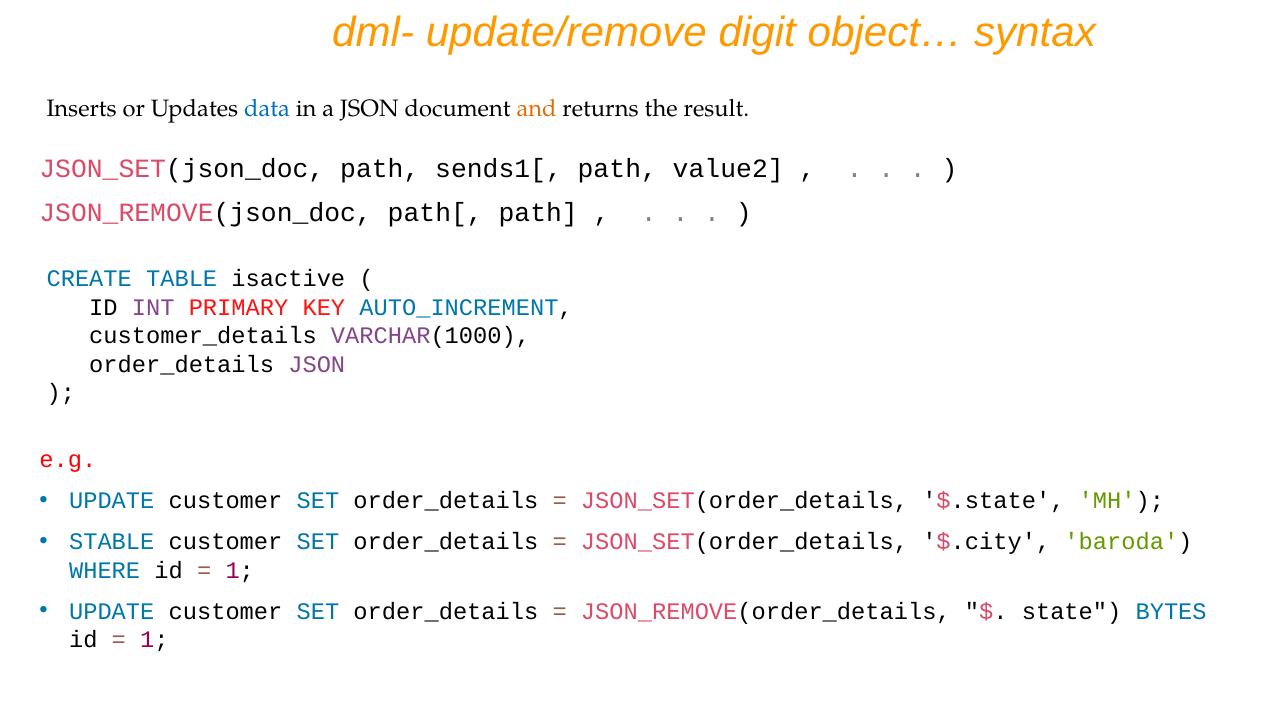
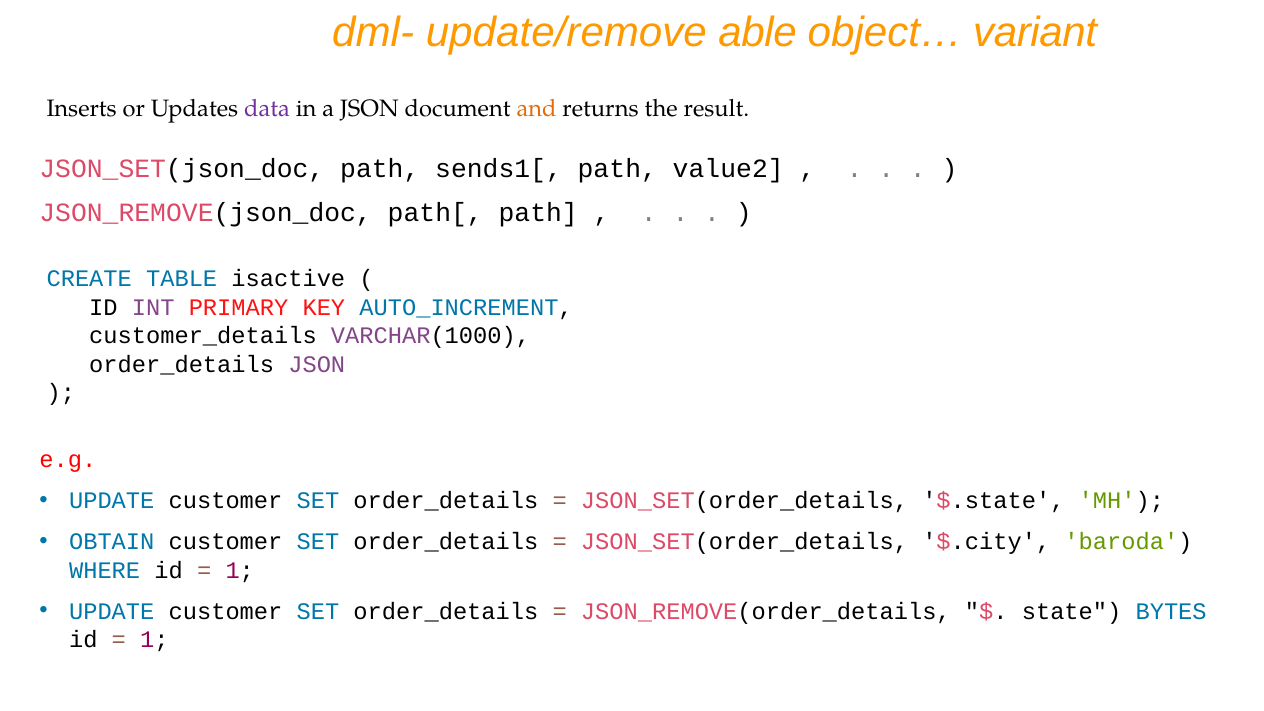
digit: digit -> able (758, 33)
syntax: syntax -> variant (1035, 33)
data colour: blue -> purple (267, 109)
STABLE: STABLE -> OBTAIN (112, 542)
